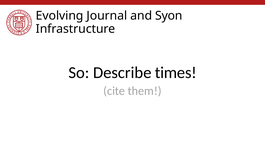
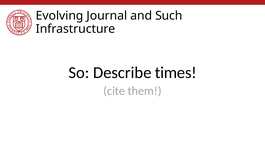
Syon: Syon -> Such (169, 16)
